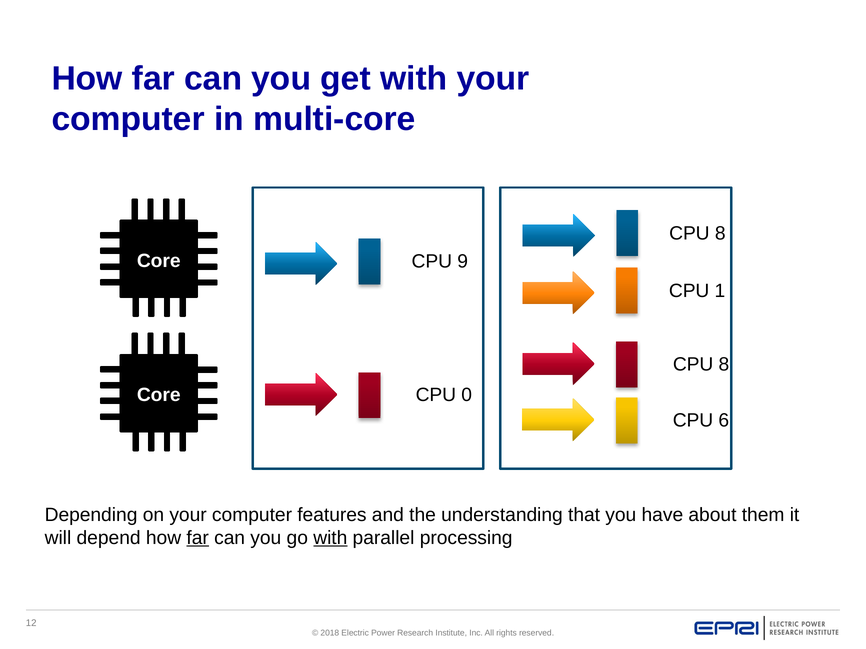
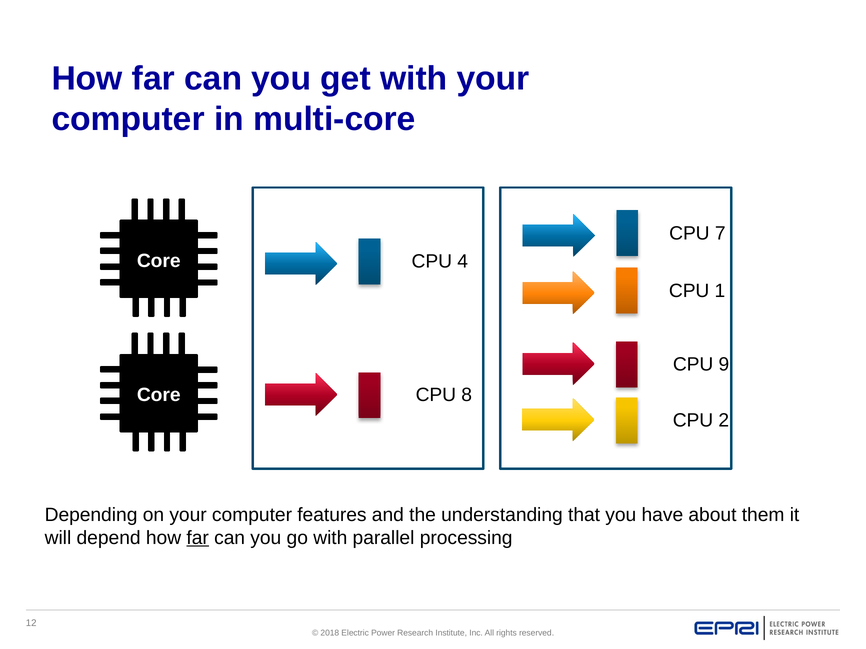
8: 8 -> 7 (720, 234)
9: 9 -> 4 (463, 262)
8: 8 -> 9 (724, 365)
0: 0 -> 8 (467, 395)
6: 6 -> 2 (724, 421)
with underline: present -> none (330, 538)
